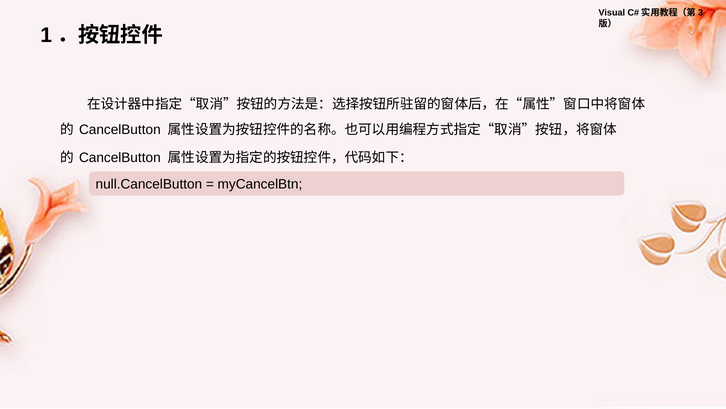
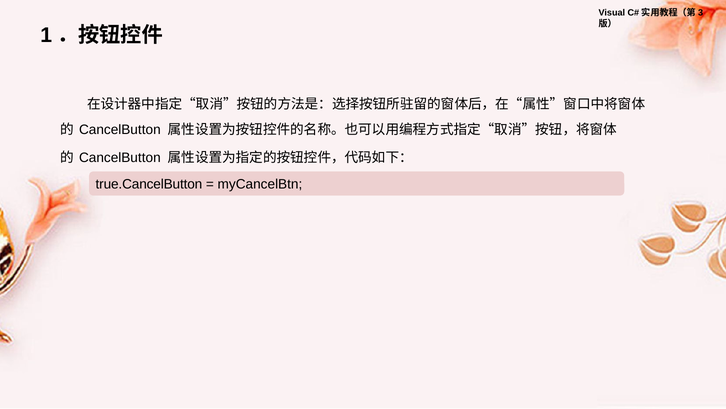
null.CancelButton: null.CancelButton -> true.CancelButton (149, 184)
